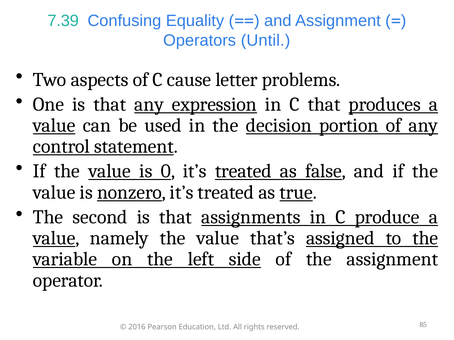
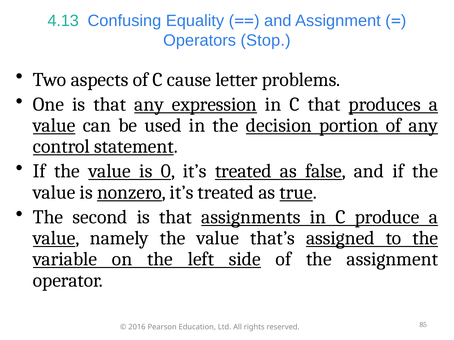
7.39: 7.39 -> 4.13 (63, 21)
Until: Until -> Stop (266, 40)
